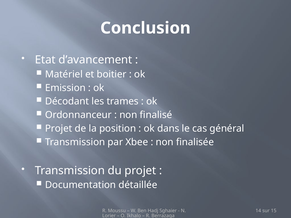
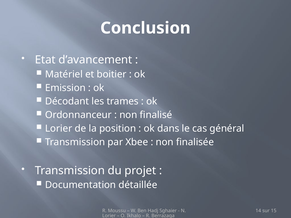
Projet: Projet -> Lorier (59, 129)
